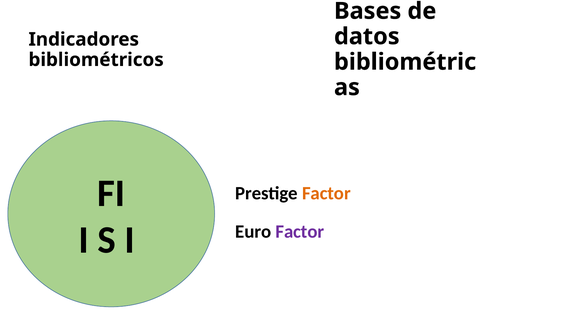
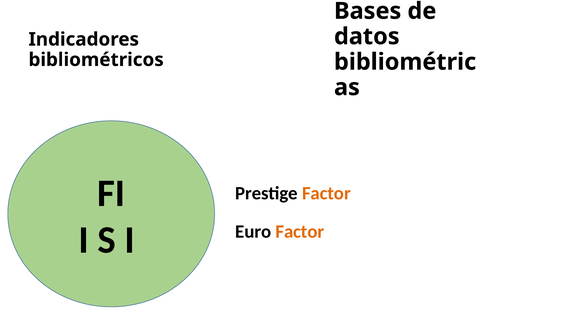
Factor colour: purple -> orange (300, 231)
